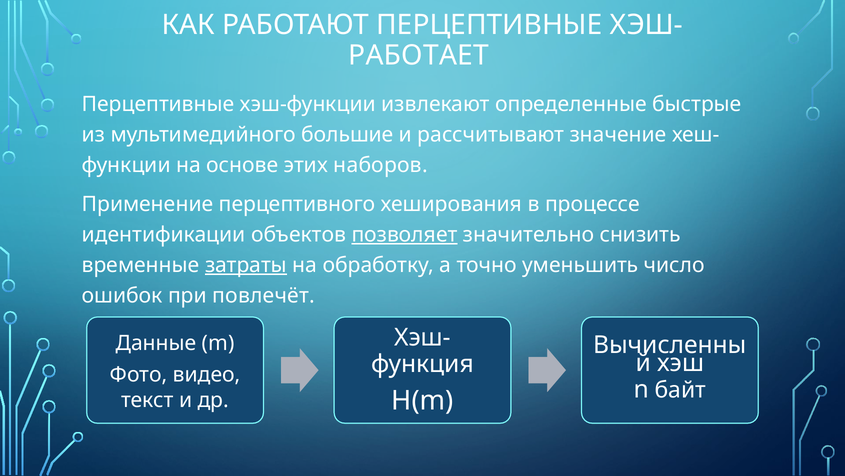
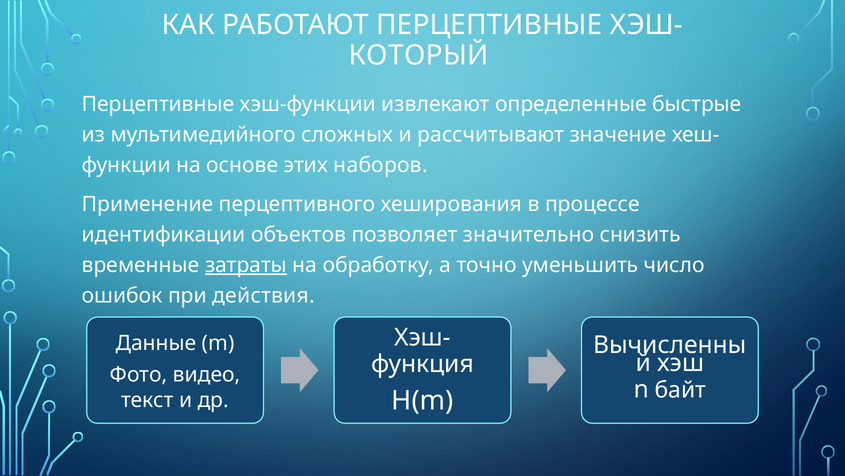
РАБОТАЕТ: РАБОТАЕТ -> КОТОРЫЙ (419, 55)
большие: большие -> сложных (347, 134)
позволяет underline: present -> none (404, 234)
повлечёт: повлечёт -> действия (264, 295)
